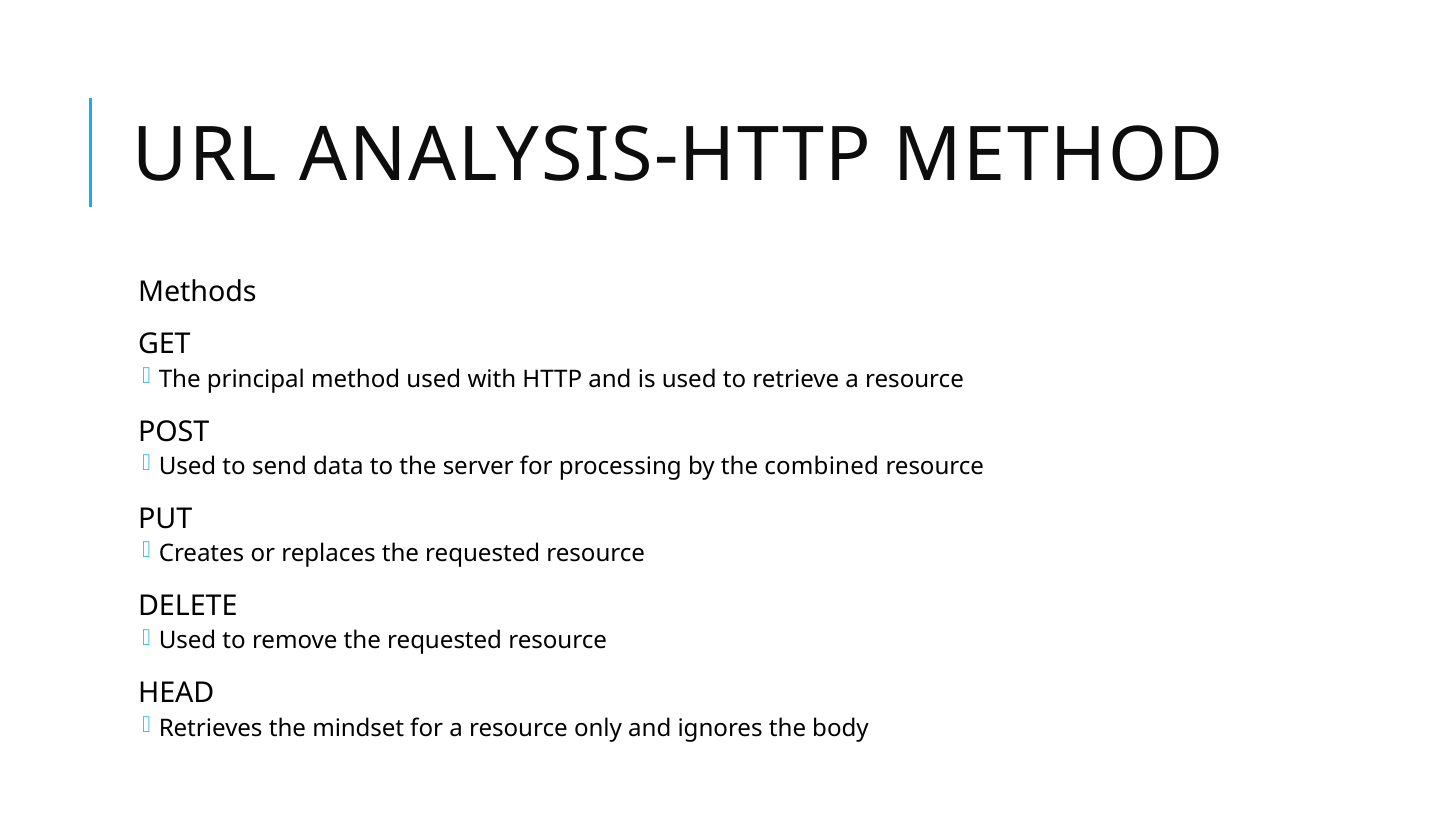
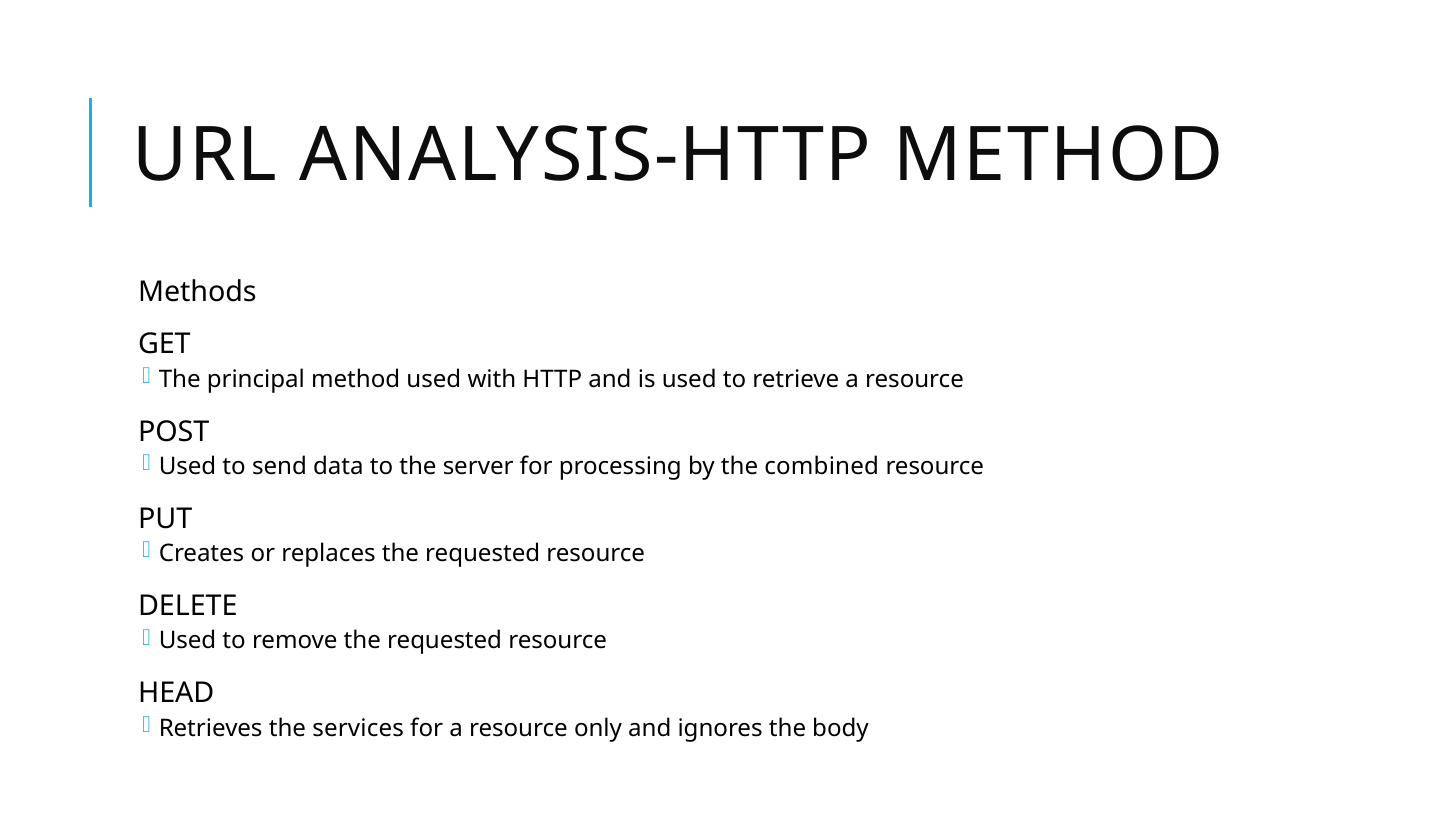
mindset: mindset -> services (358, 729)
